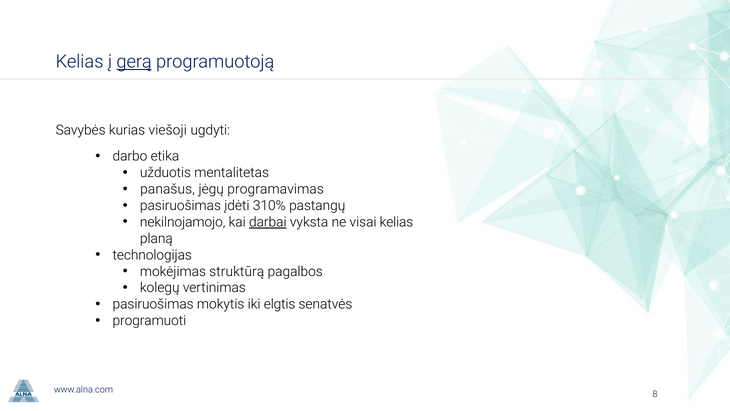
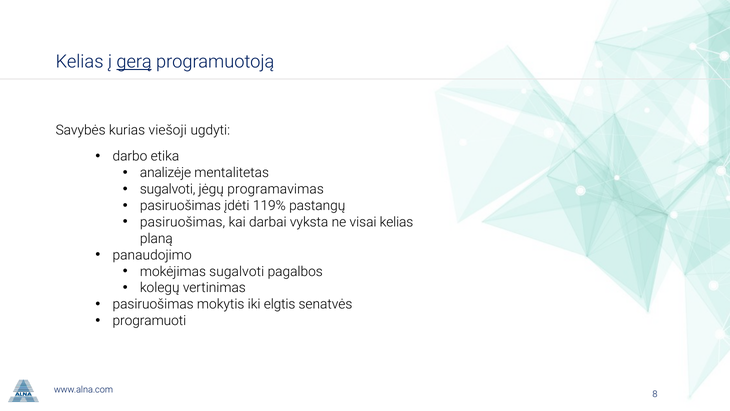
užduotis: užduotis -> analizėje (166, 173)
panašus: panašus -> sugalvoti (168, 189)
310%: 310% -> 119% (269, 206)
nekilnojamojo: nekilnojamojo -> pasiruošimas (183, 222)
darbai underline: present -> none (268, 222)
technologijas: technologijas -> panaudojimo (152, 255)
mokėjimas struktūrą: struktūrą -> sugalvoti (237, 271)
